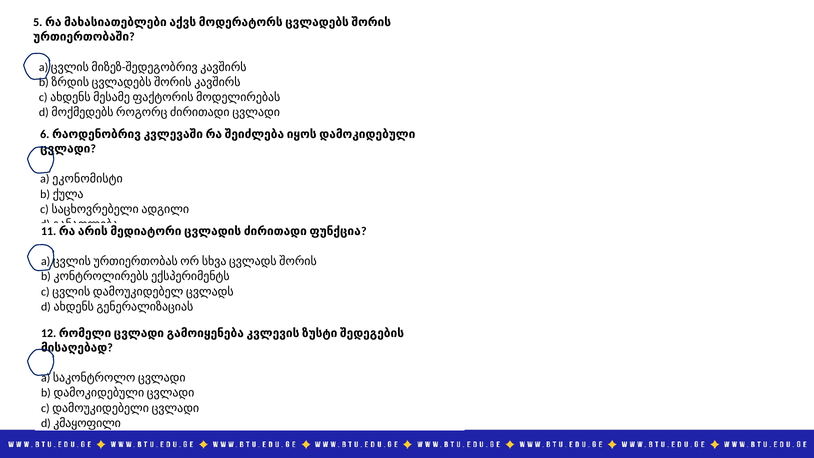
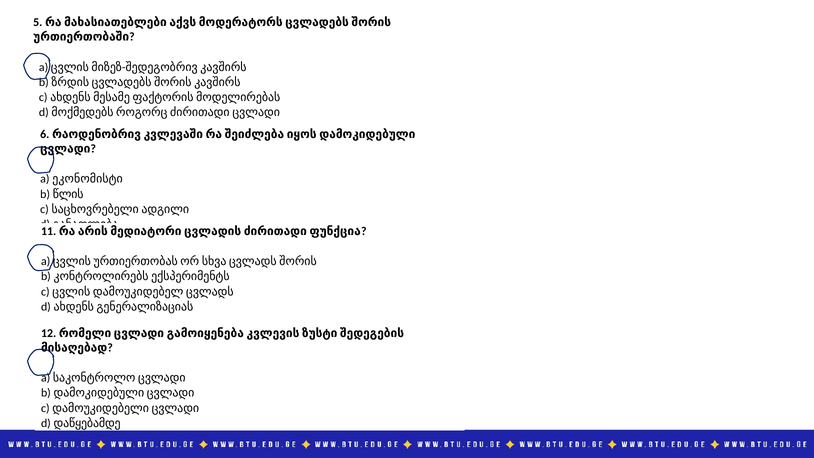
ქულა: ქულა -> წლის (68, 194)
კმაყოფილი: კმაყოფილი -> დაწყებამდე (87, 423)
